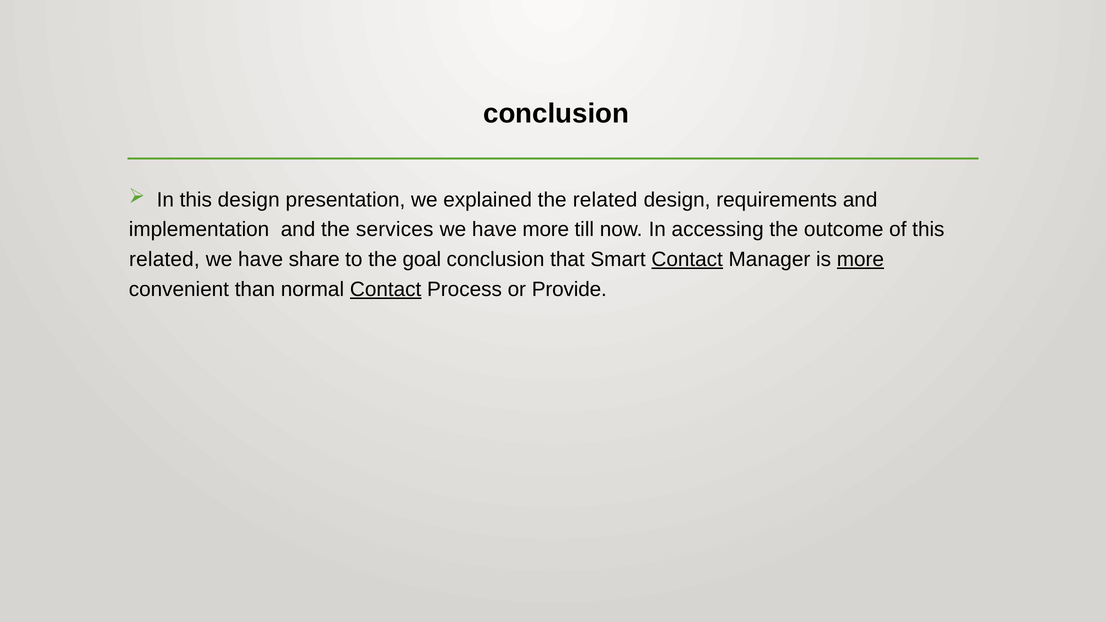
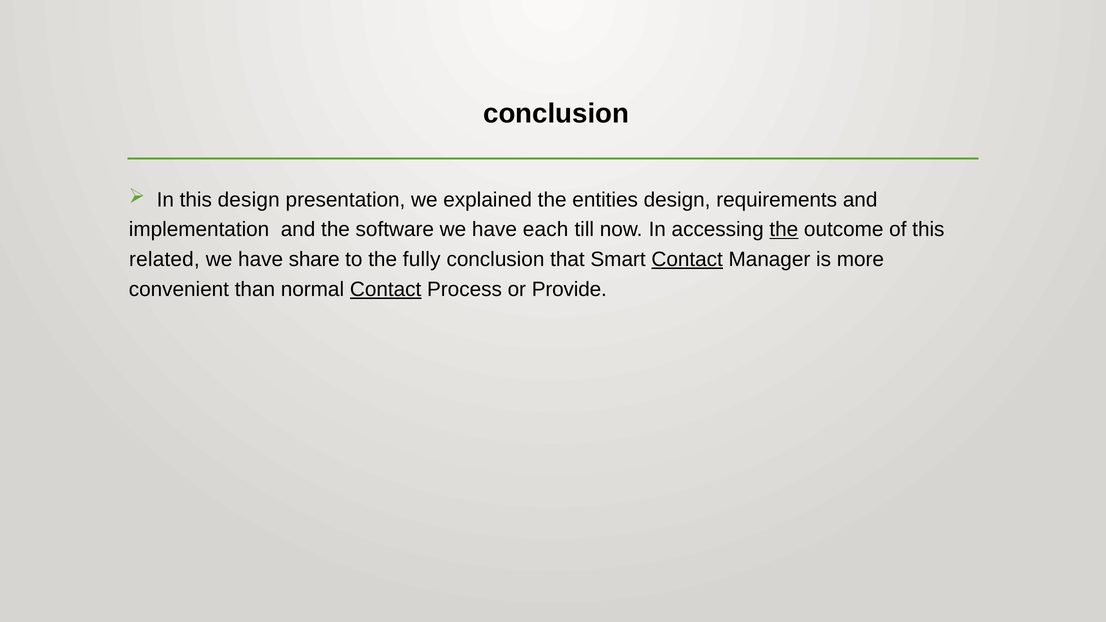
the related: related -> entities (605, 200)
services: services -> software (395, 230)
have more: more -> each (546, 230)
the underline: none -> present (784, 230)
goal: goal -> fully (422, 259)
more underline: present -> none (860, 259)
